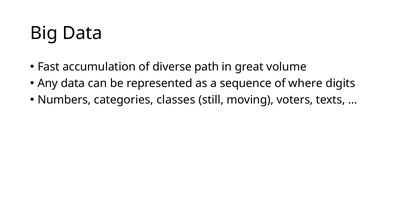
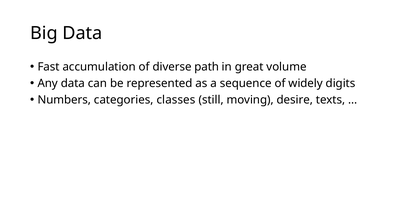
where: where -> widely (306, 83)
voters: voters -> desire (295, 100)
